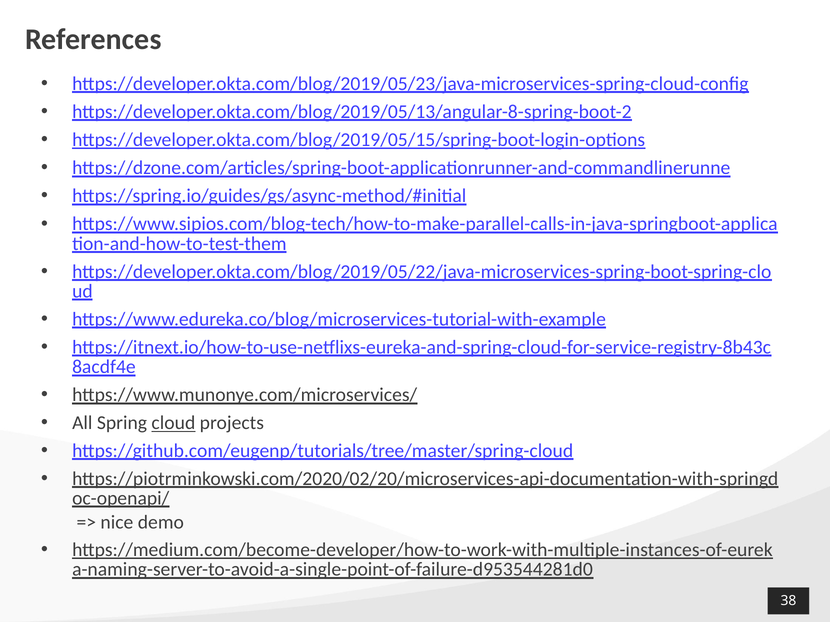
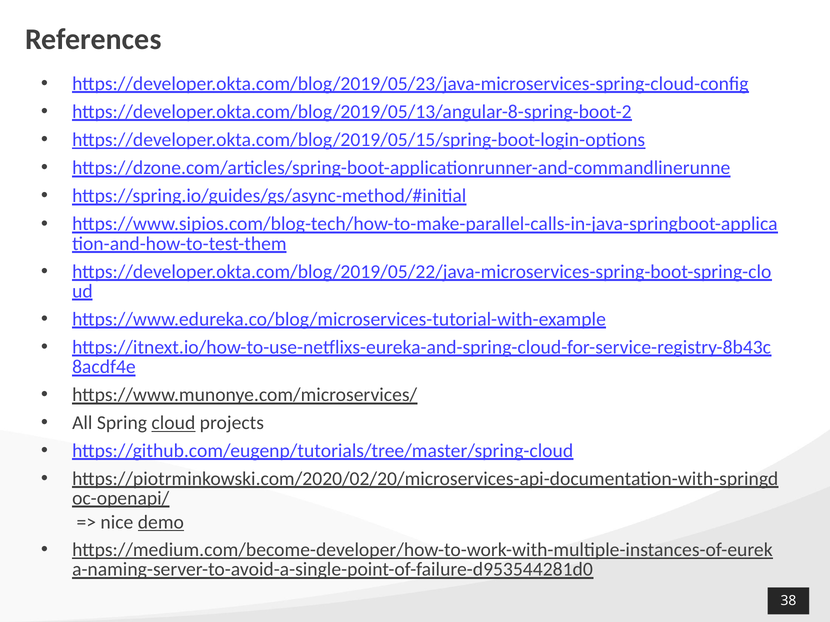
demo underline: none -> present (161, 523)
